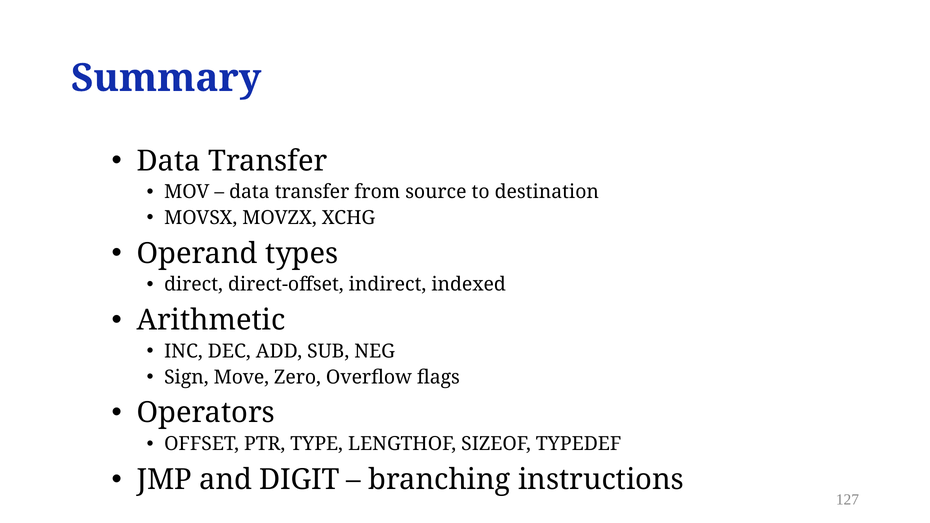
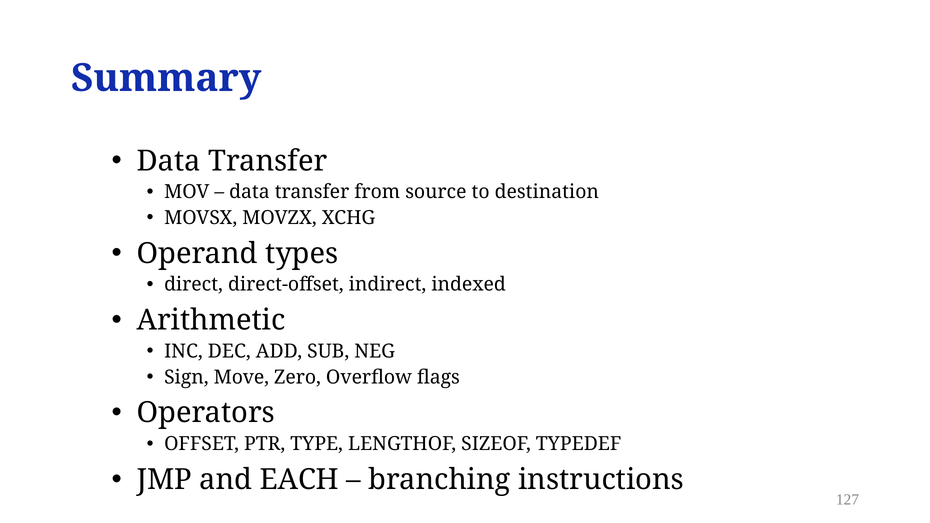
DIGIT: DIGIT -> EACH (299, 480)
